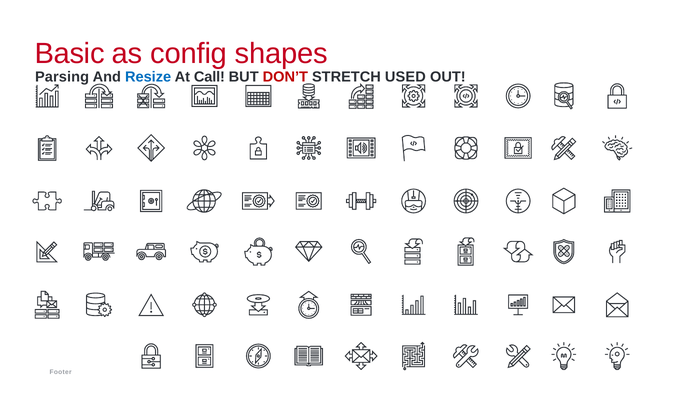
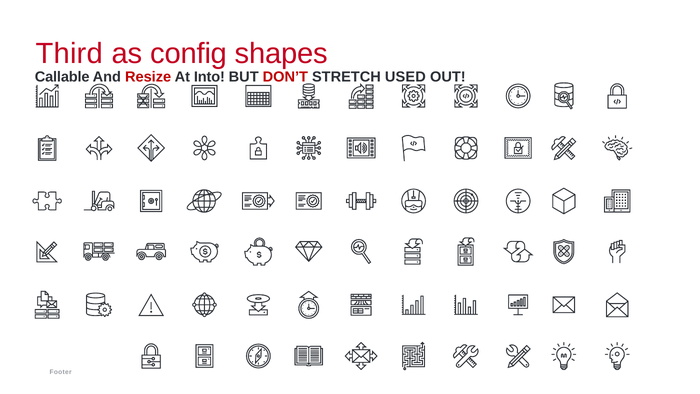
Basic: Basic -> Third (69, 54)
Parsing: Parsing -> Callable (62, 77)
Resize colour: blue -> red (148, 77)
Call: Call -> Into (209, 77)
